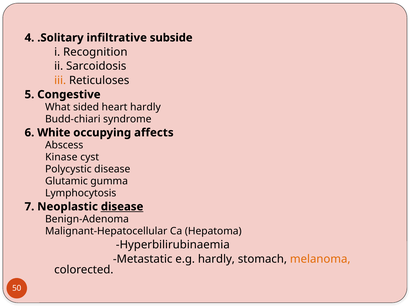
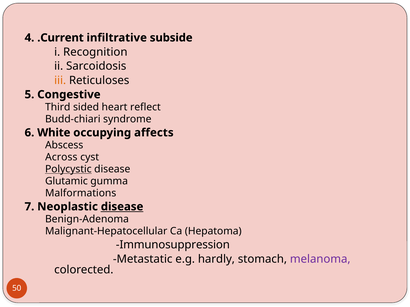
.Solitary: .Solitary -> .Current (60, 38)
What: What -> Third (58, 107)
heart hardly: hardly -> reflect (145, 107)
Kinase: Kinase -> Across (61, 157)
Polycystic underline: none -> present (68, 169)
Lymphocytosis: Lymphocytosis -> Malformations (81, 193)
Hyperbilirubinaemia: Hyperbilirubinaemia -> Immunosuppression (173, 245)
melanoma colour: orange -> purple (320, 259)
